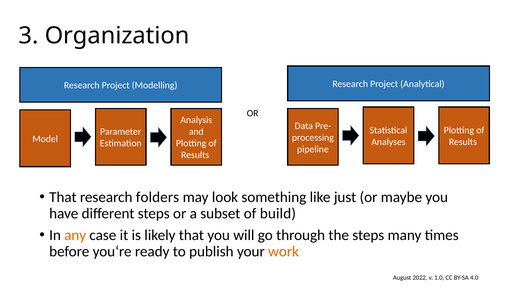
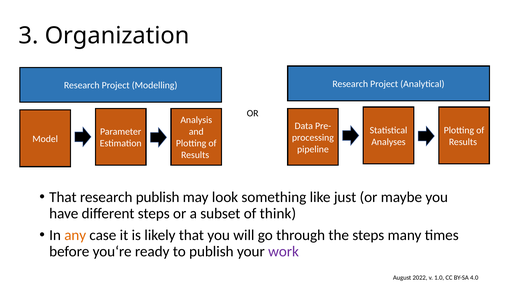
research folders: folders -> publish (158, 197)
build: build -> think (278, 214)
work colour: orange -> purple (284, 252)
